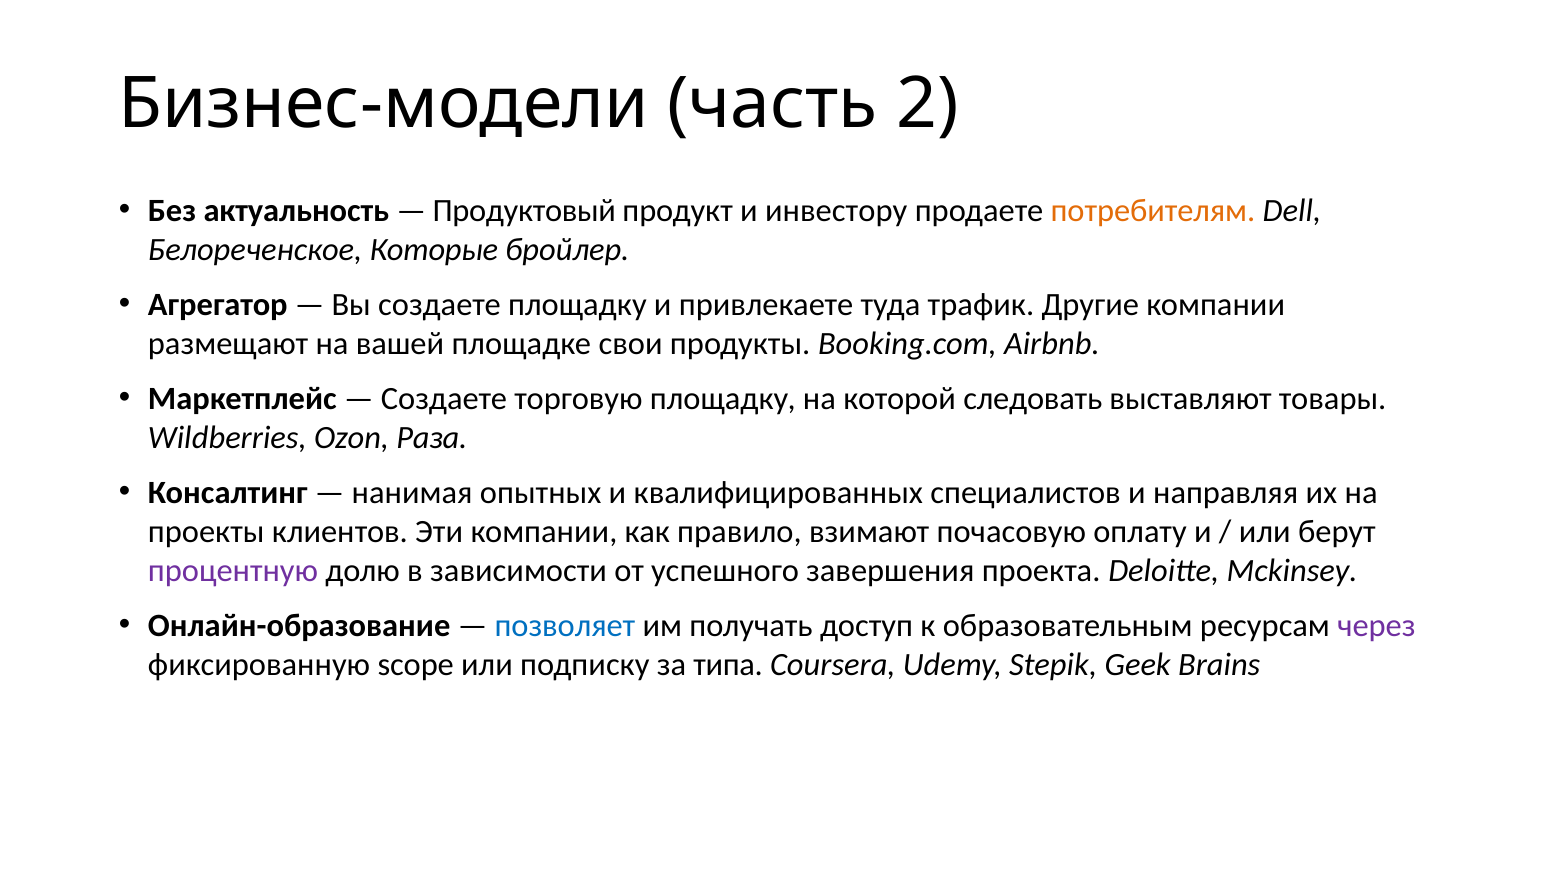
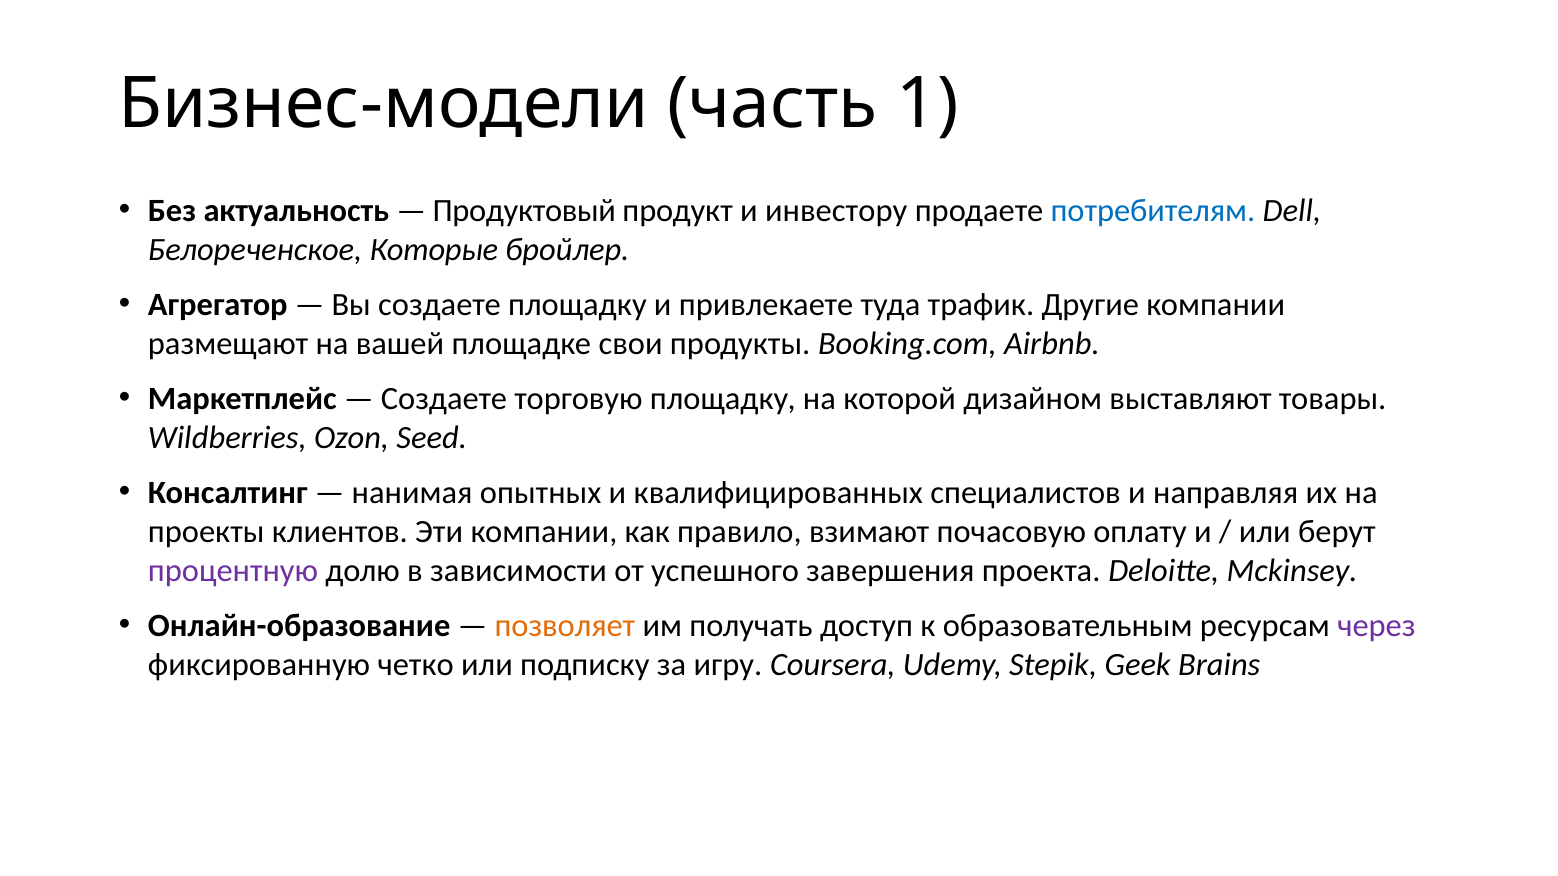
2: 2 -> 1 (928, 104)
потребителям colour: orange -> blue (1153, 211)
следовать: следовать -> дизайном (1033, 399)
Раза: Раза -> Seed (432, 438)
позволяет colour: blue -> orange (565, 626)
scope: scope -> четко (416, 665)
типа: типа -> игру (728, 665)
